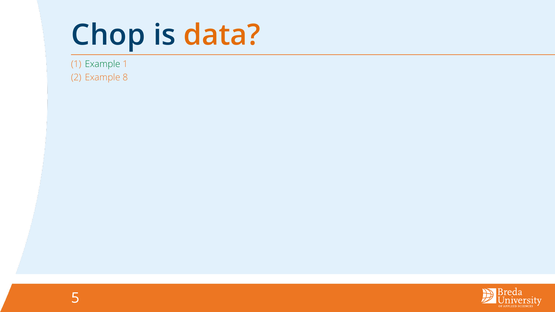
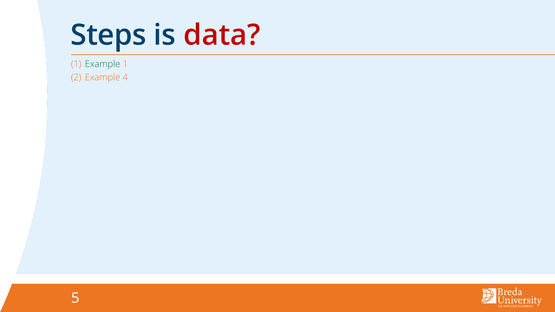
Chop: Chop -> Steps (109, 35)
data colour: orange -> red (222, 35)
8: 8 -> 4 (125, 77)
